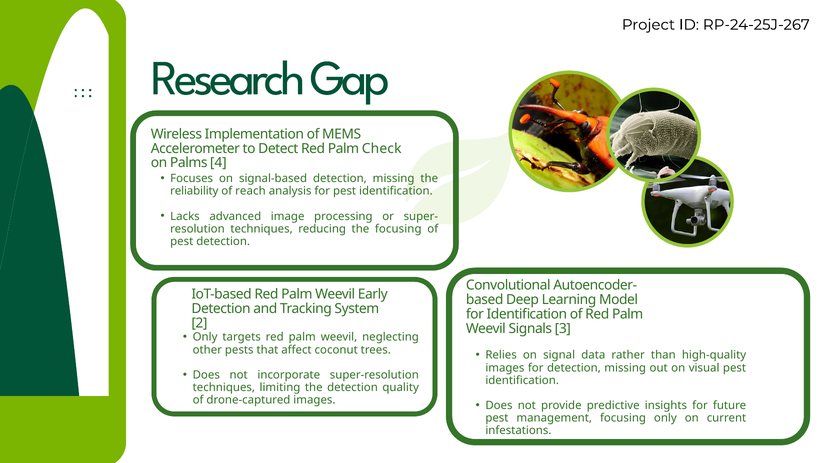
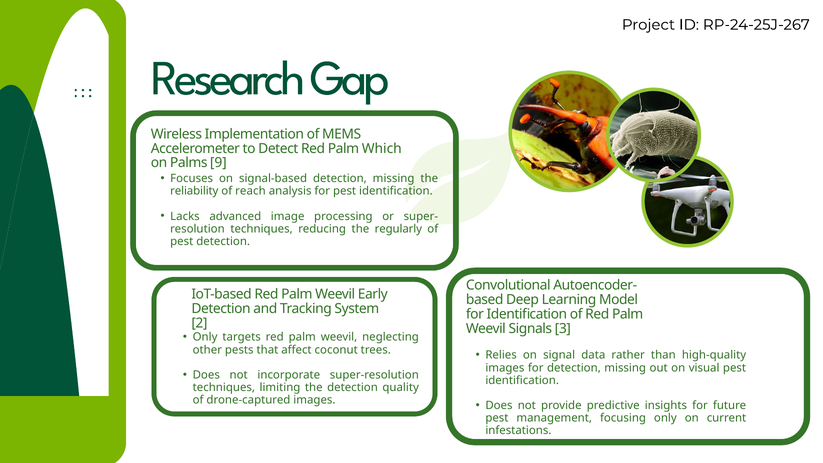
Check: Check -> Which (382, 148)
4: 4 -> 9 (218, 163)
the focusing: focusing -> regularly (398, 229)
